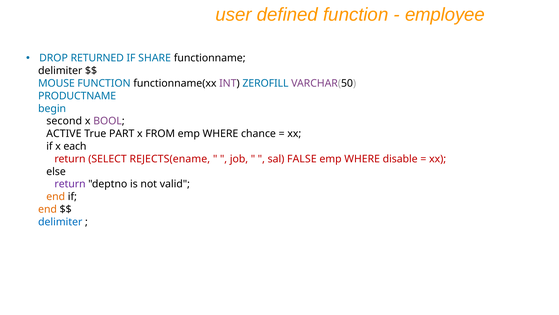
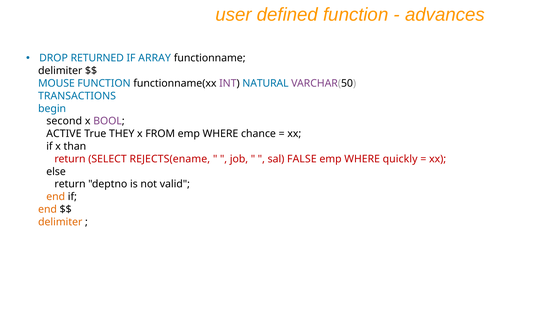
employee: employee -> advances (445, 15)
SHARE: SHARE -> ARRAY (155, 58)
ZEROFILL: ZEROFILL -> NATURAL (266, 83)
PRODUCTNAME: PRODUCTNAME -> TRANSACTIONS (77, 96)
PART: PART -> THEY (122, 134)
each: each -> than (75, 146)
disable: disable -> quickly (400, 159)
return colour: purple -> black (70, 184)
delimiter colour: blue -> orange (60, 222)
